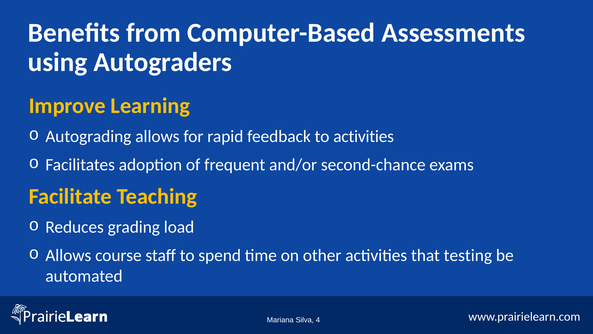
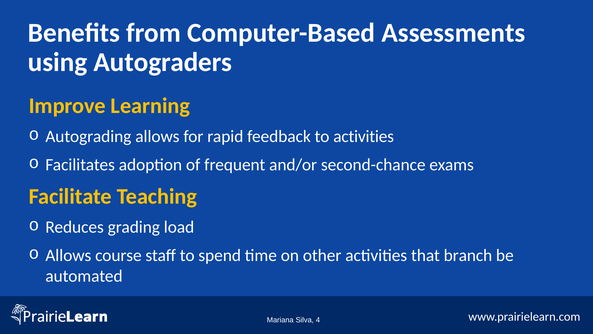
testing: testing -> branch (468, 255)
